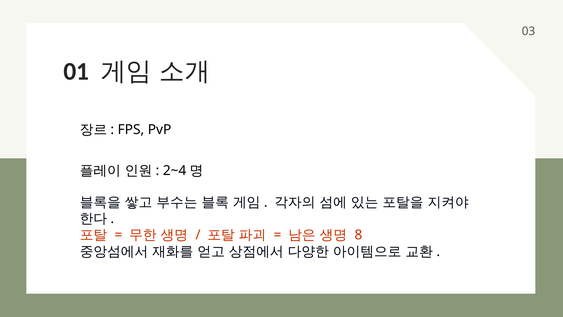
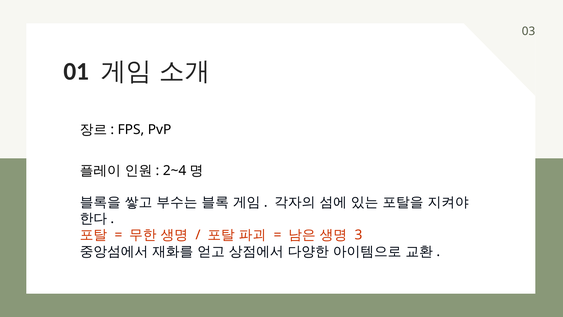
8: 8 -> 3 (358, 235)
